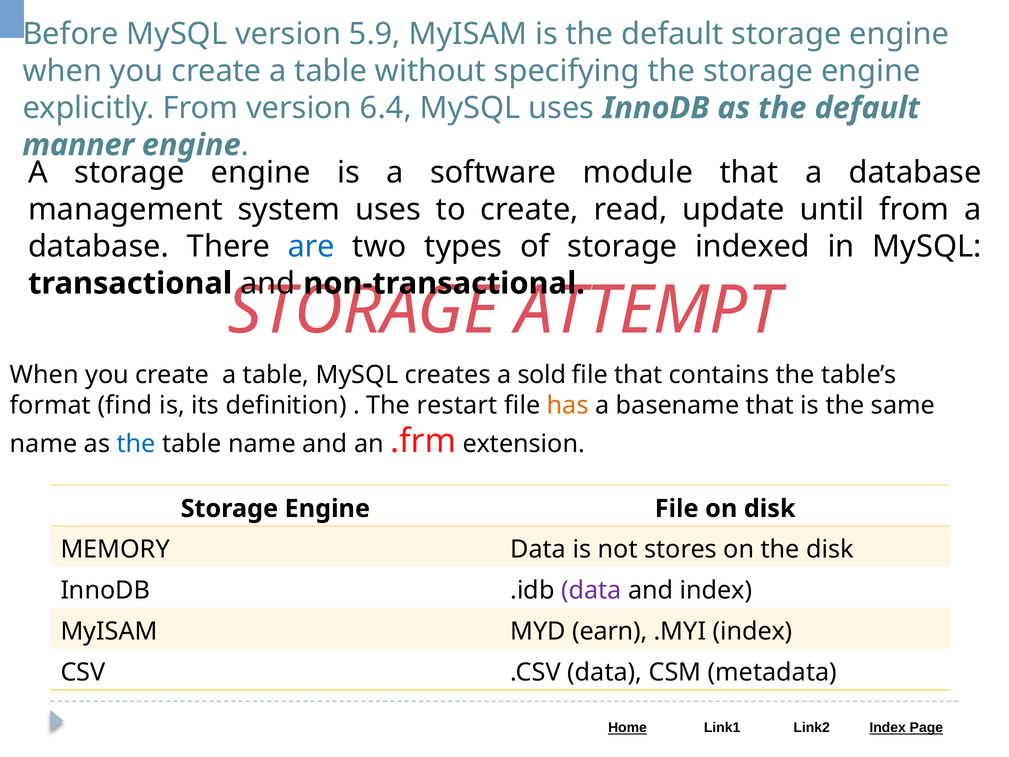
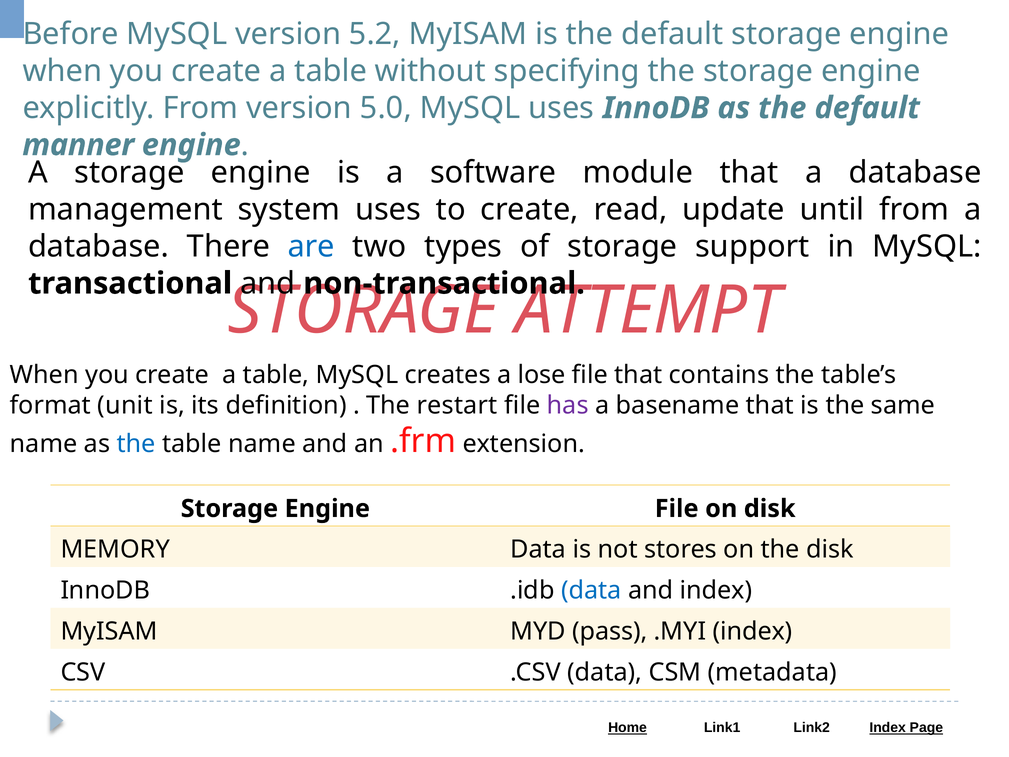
5.9: 5.9 -> 5.2 (375, 34)
6.4: 6.4 -> 5.0 (386, 108)
indexed: indexed -> support (752, 246)
sold: sold -> lose (542, 375)
find: find -> unit (125, 405)
has colour: orange -> purple (568, 405)
data colour: purple -> blue (591, 590)
earn: earn -> pass (610, 631)
